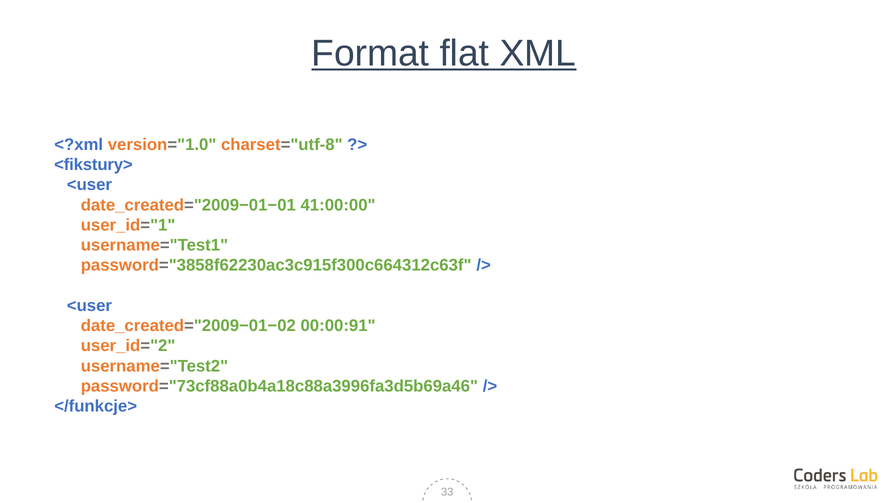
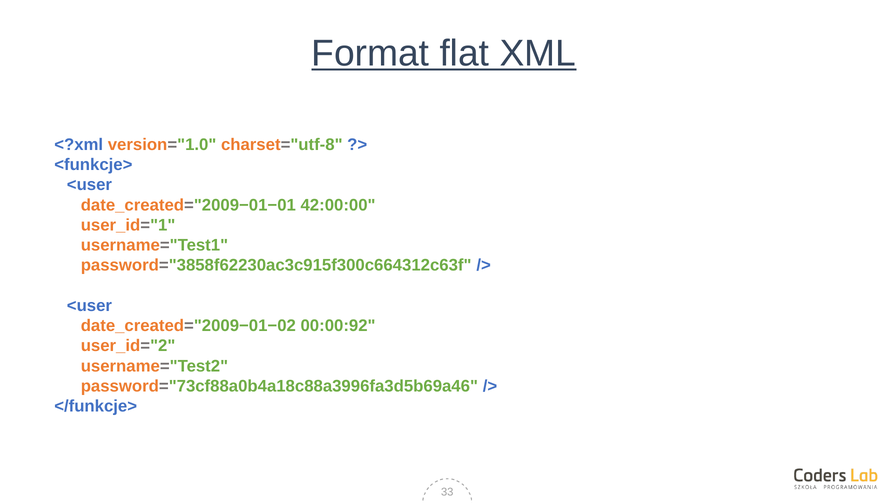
<fikstury>: <fikstury> -> <funkcje> (93, 165)
41:00:00: 41:00:00 -> 42:00:00 (338, 205)
00:00:91: 00:00:91 -> 00:00:92 (338, 326)
